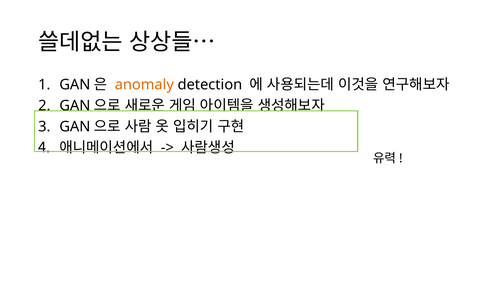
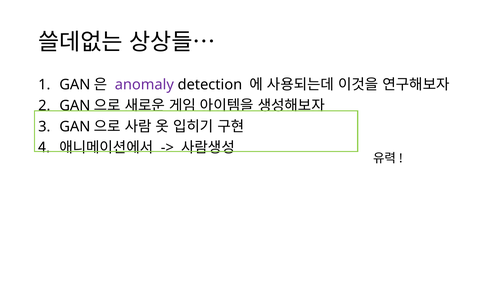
anomaly colour: orange -> purple (144, 85)
